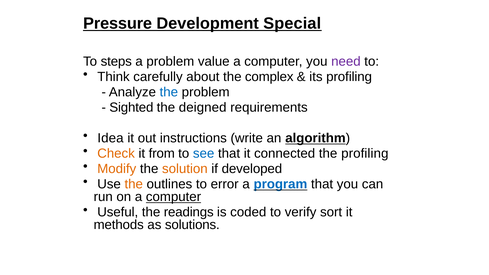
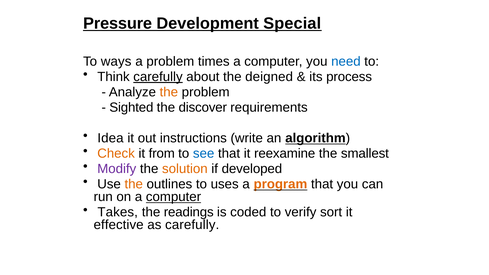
steps: steps -> ways (116, 61)
value: value -> times (214, 61)
need colour: purple -> blue (346, 61)
carefully underline: none -> present (158, 77)
complex: complex -> deigned (269, 77)
its proﬁling: proﬁling -> process (349, 77)
the colour: blue -> orange (169, 92)
deigned: deigned -> discover (203, 107)
connected: connected -> reexamine (285, 154)
the proﬁling: proﬁling -> smallest (365, 154)
Modify colour: orange -> purple (117, 169)
error: error -> uses (225, 184)
program colour: blue -> orange (280, 184)
Useful: Useful -> Takes (118, 212)
methods: methods -> effective (119, 225)
as solutions: solutions -> carefully (192, 225)
